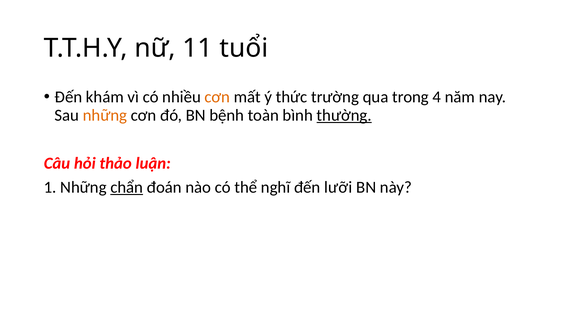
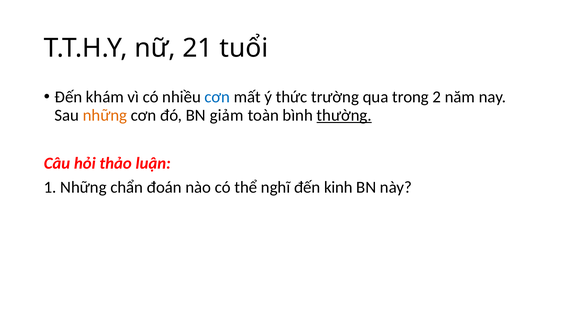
11: 11 -> 21 (197, 48)
cơn colour: orange -> blue (217, 97)
4: 4 -> 2 (437, 97)
bệnh: bệnh -> giảm (227, 115)
chẩn underline: present -> none (127, 188)
lưỡi: lưỡi -> kinh (338, 188)
